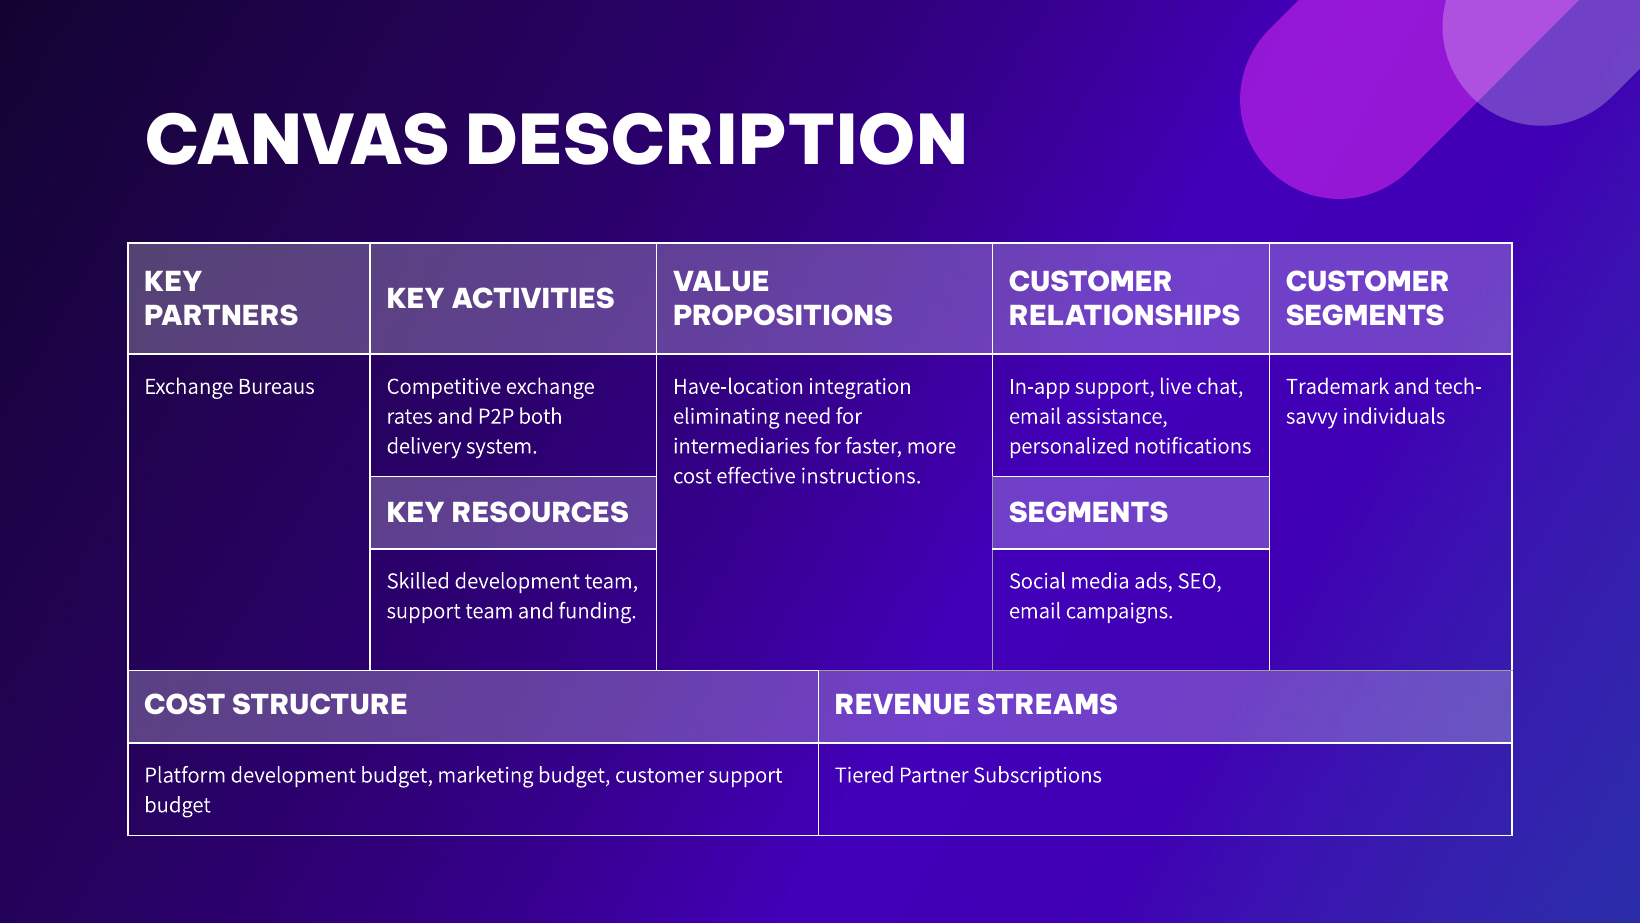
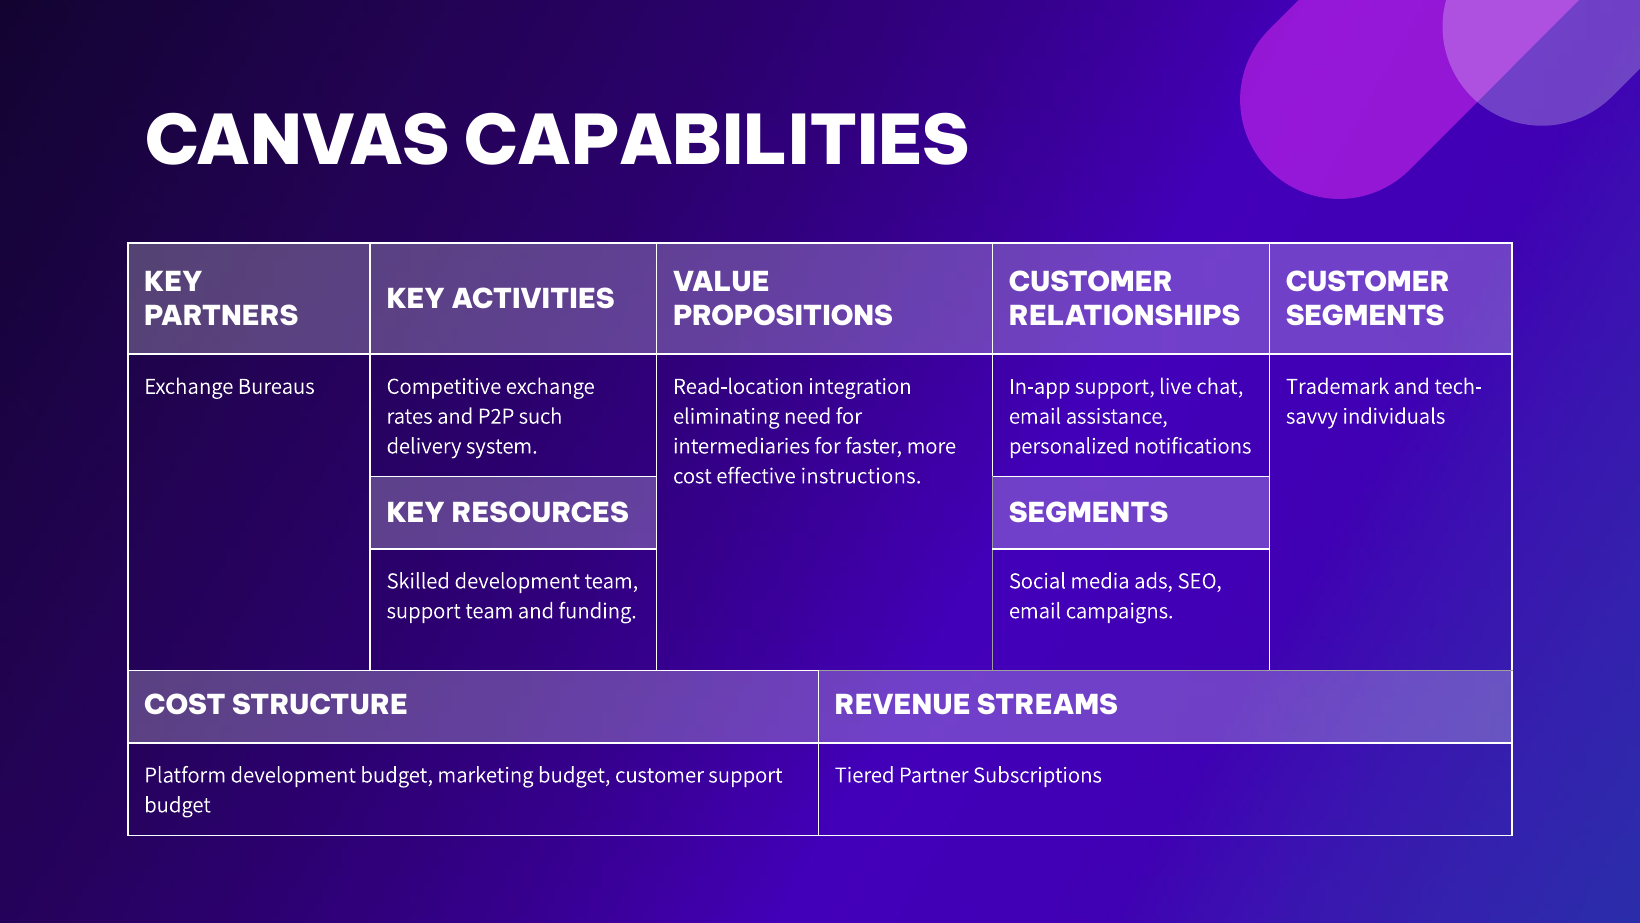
DESCRIPTION: DESCRIPTION -> CAPABILITIES (717, 142)
Have-location: Have-location -> Read-location (738, 386)
both: both -> such (541, 416)
